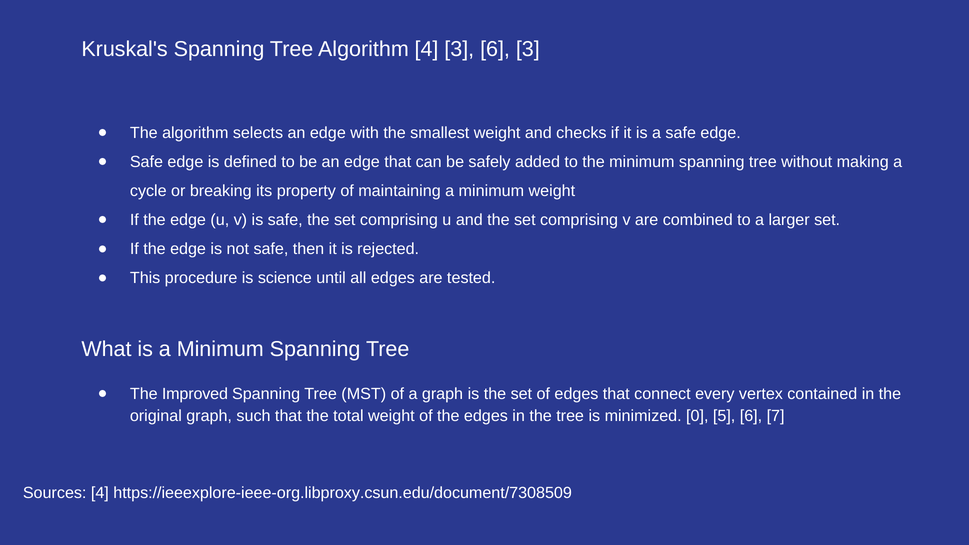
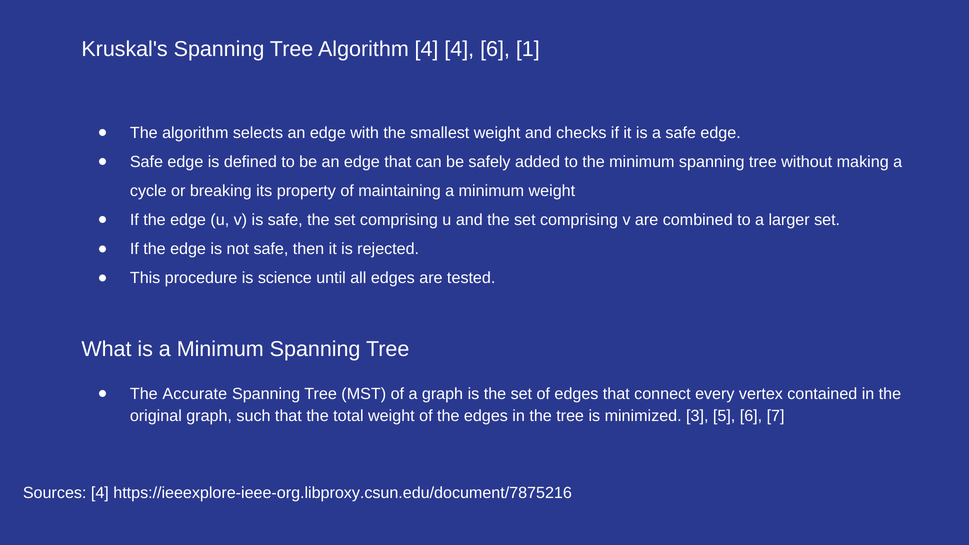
4 3: 3 -> 4 (459, 49)
6 3: 3 -> 1 (528, 49)
Improved: Improved -> Accurate (195, 394)
0: 0 -> 3 (697, 416)
https://ieeexplore-ieee-org.libproxy.csun.edu/document/7308509: https://ieeexplore-ieee-org.libproxy.csun.edu/document/7308509 -> https://ieeexplore-ieee-org.libproxy.csun.edu/document/7875216 (343, 493)
